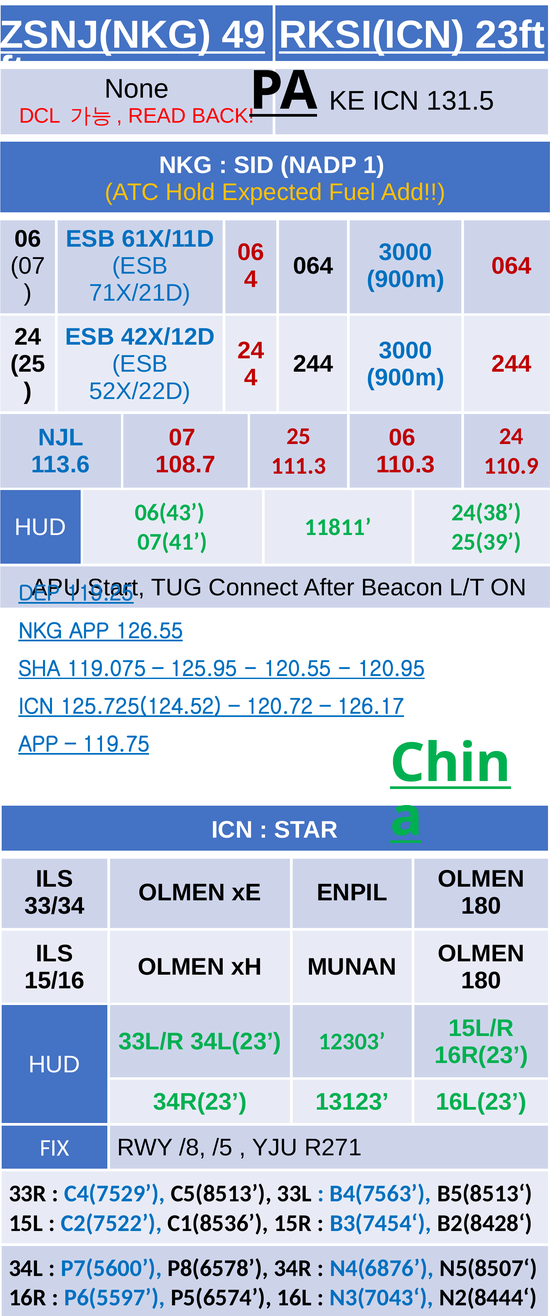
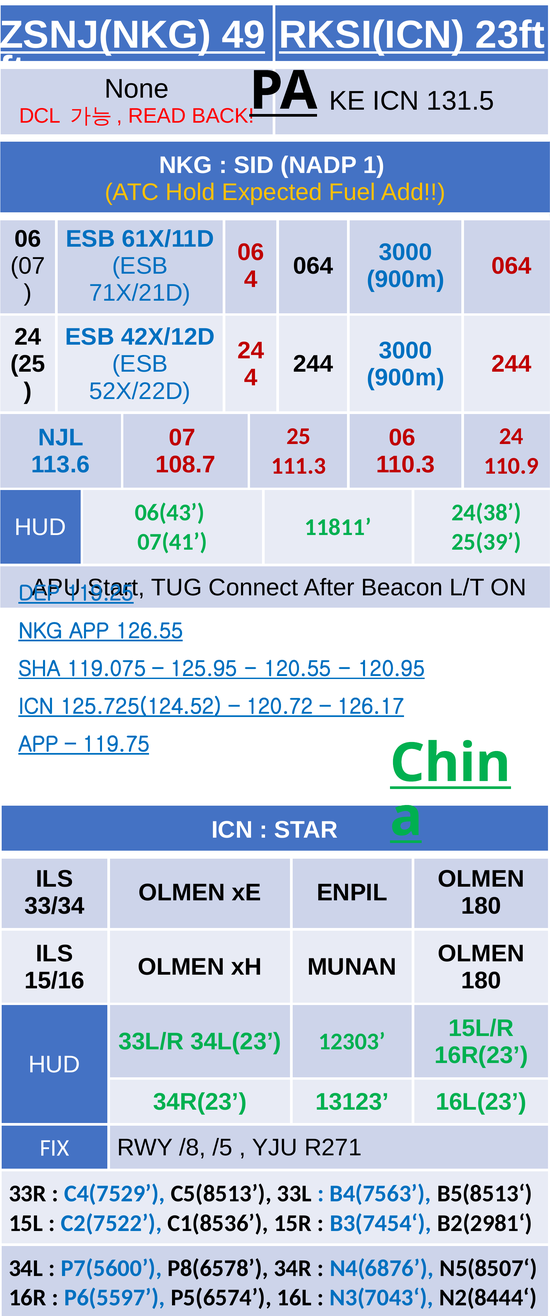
B2(8428‘: B2(8428‘ -> B2(2981‘ (485, 1223)
